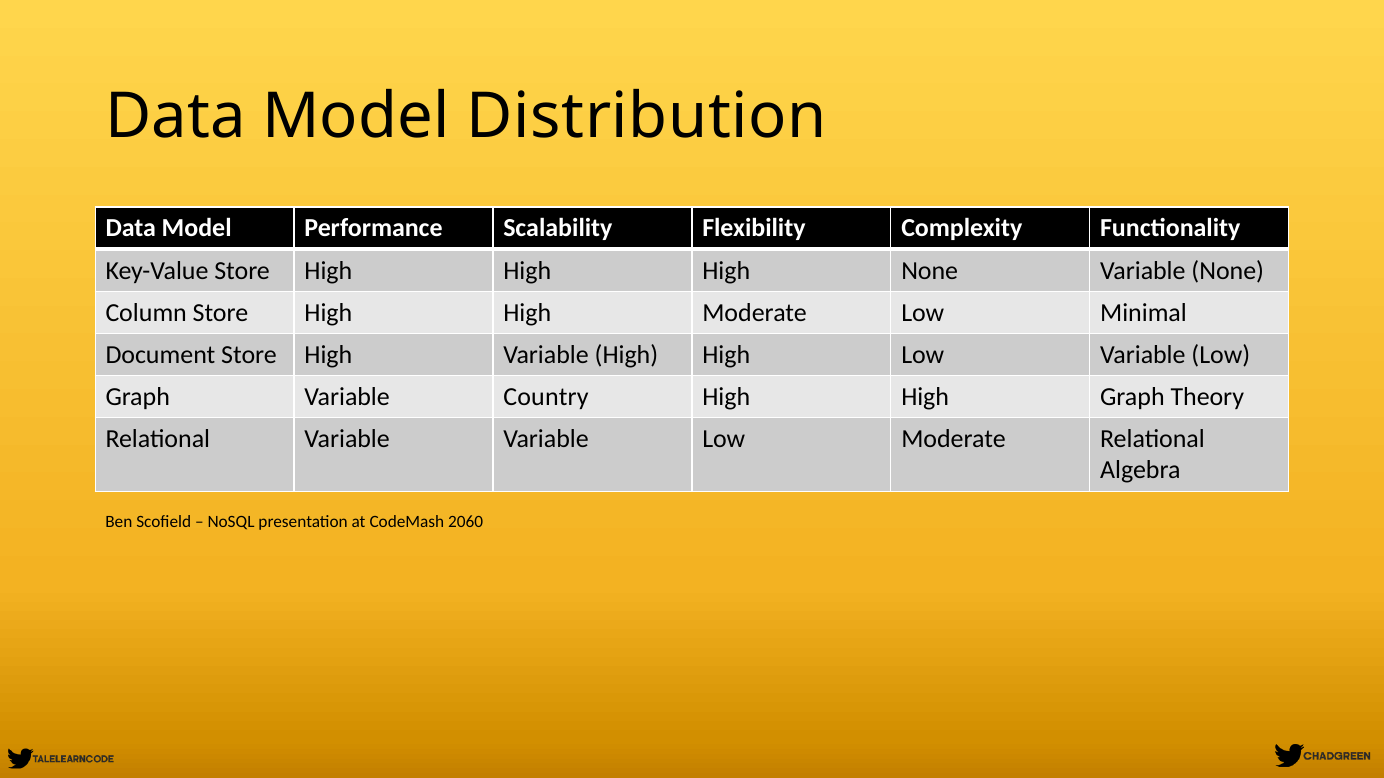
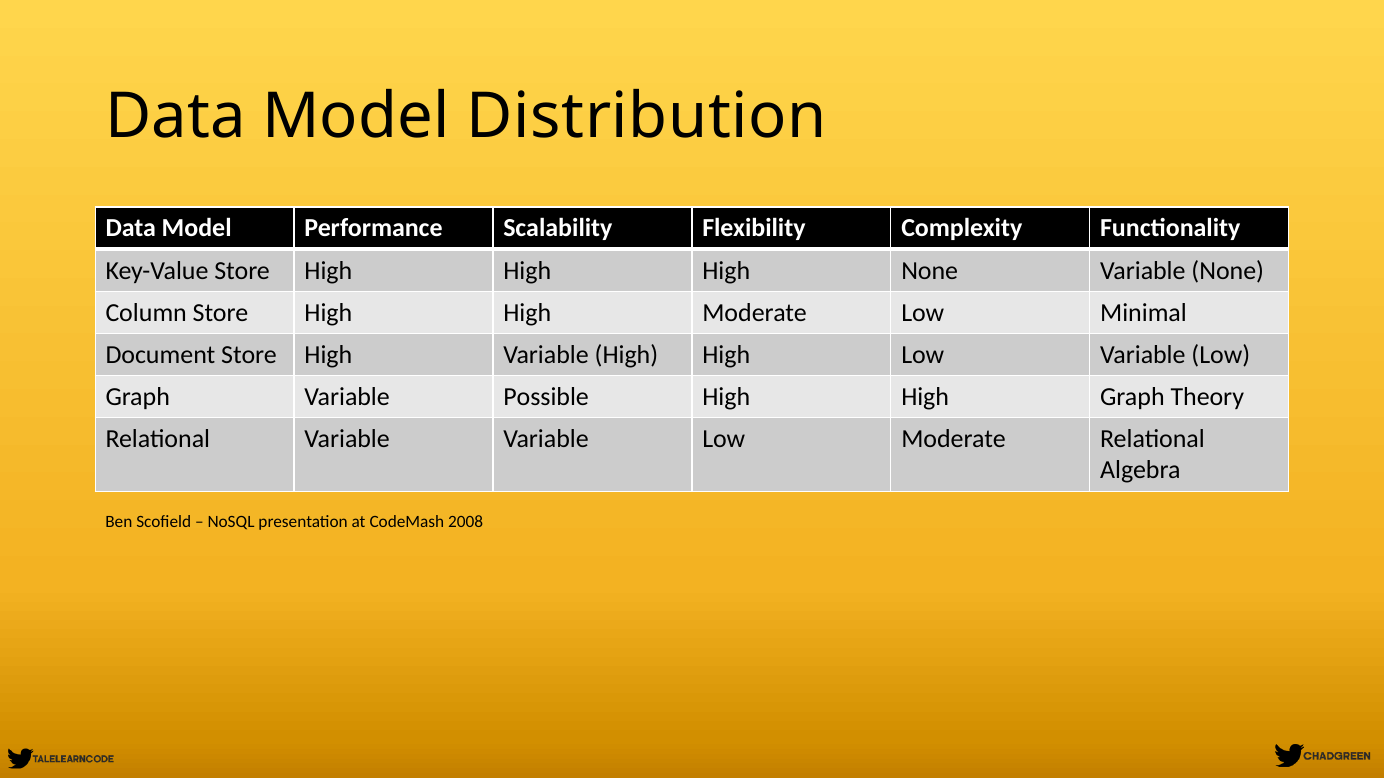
Country: Country -> Possible (546, 397)
2060: 2060 -> 2008 (466, 522)
